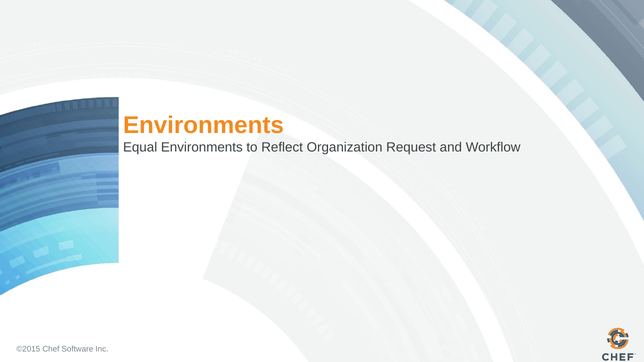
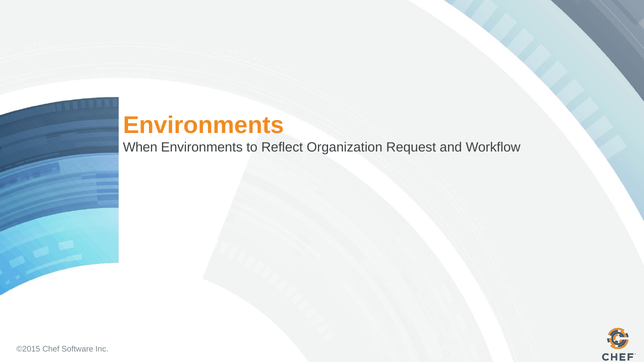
Equal: Equal -> When (140, 148)
